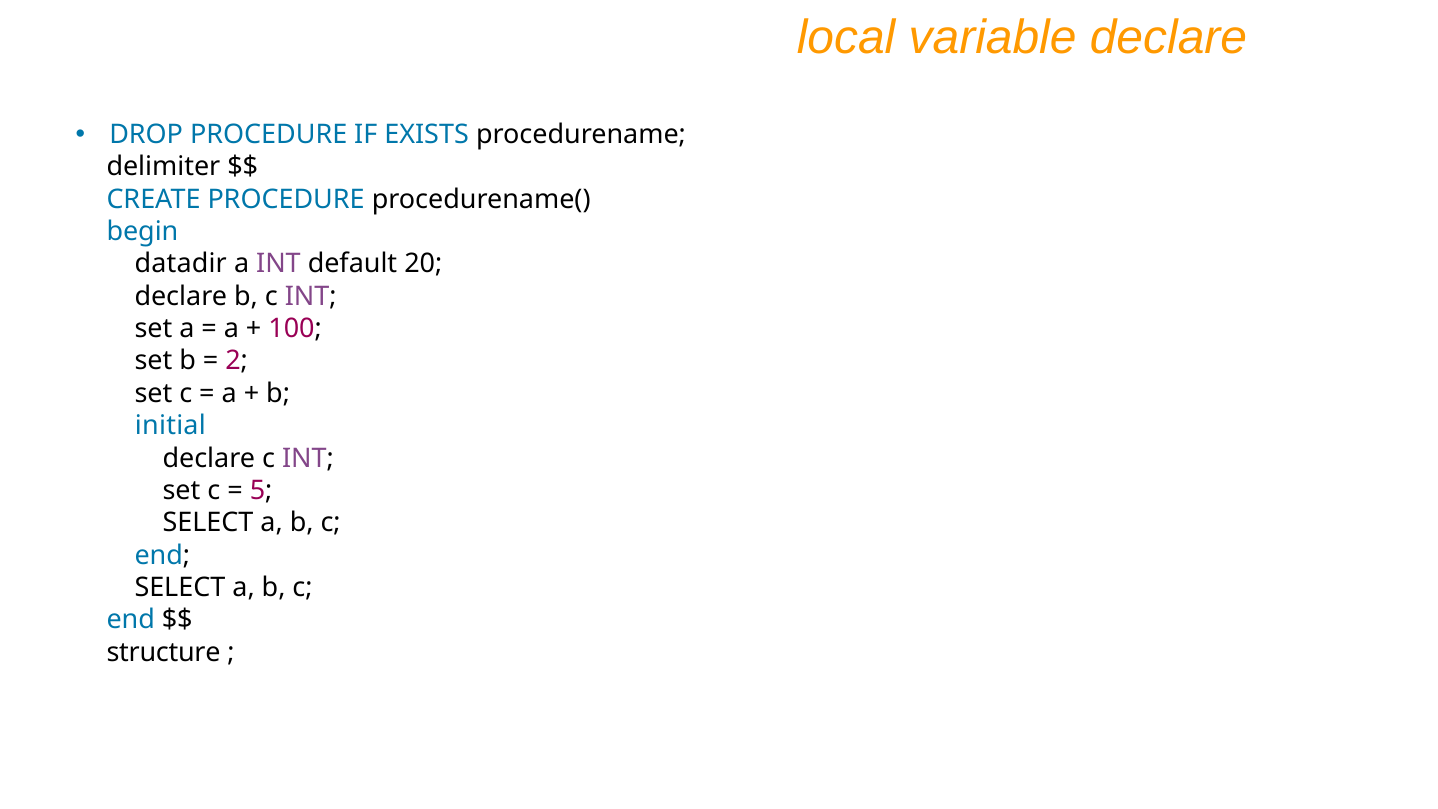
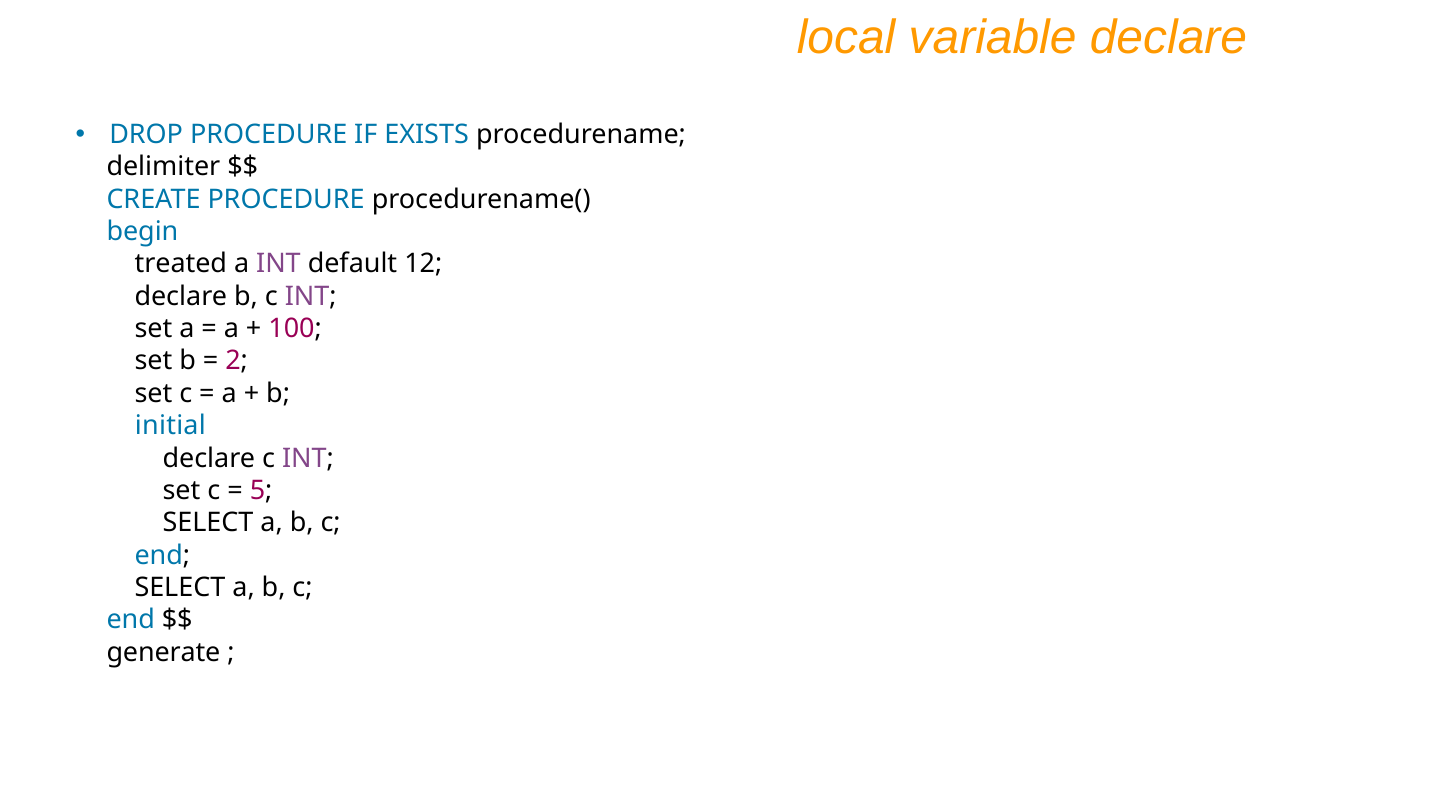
datadir: datadir -> treated (181, 264)
20: 20 -> 12 (423, 264)
structure: structure -> generate (163, 652)
